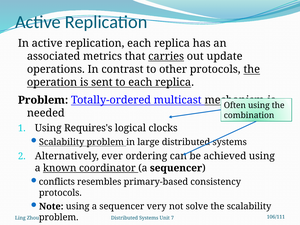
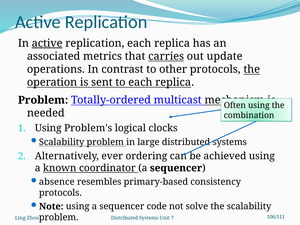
active underline: none -> present (47, 43)
Requires's: Requires's -> Problem's (88, 128)
conflicts: conflicts -> absence (57, 182)
very: very -> code (157, 206)
